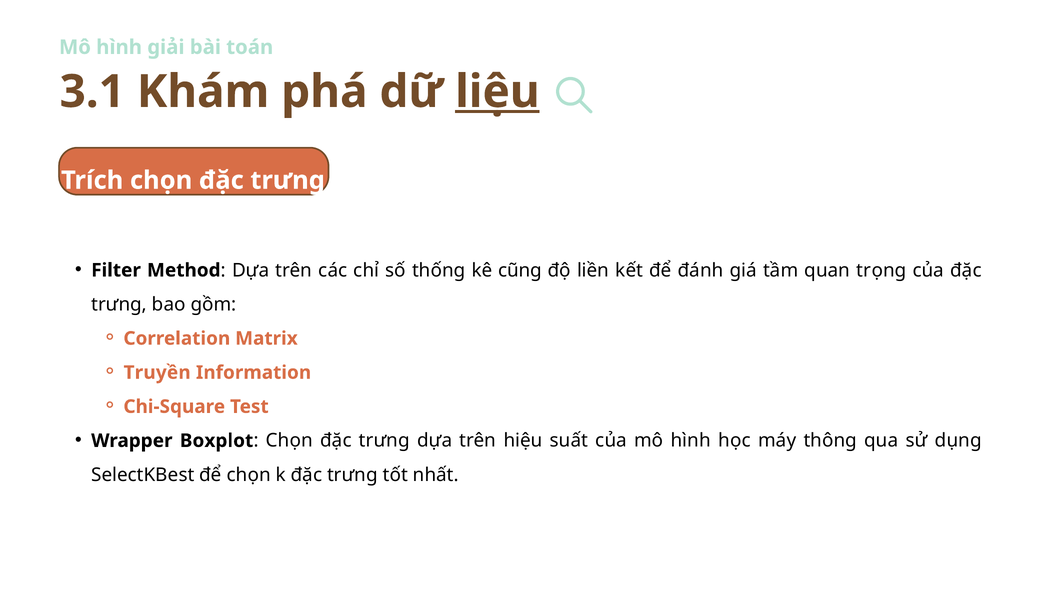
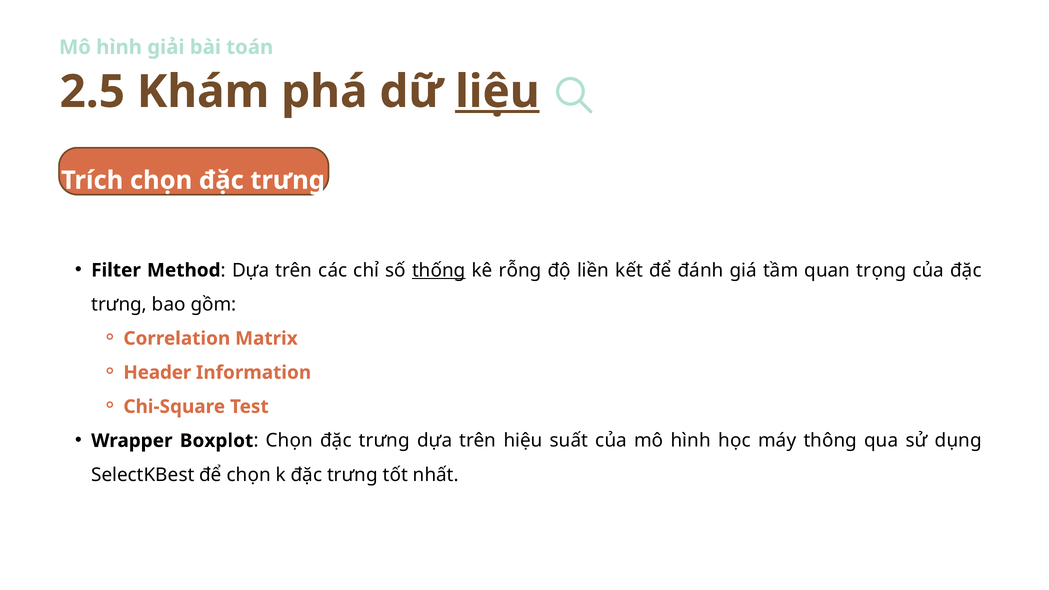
3.1: 3.1 -> 2.5 (92, 92)
thống underline: none -> present (439, 270)
cũng: cũng -> rỗng (520, 270)
Truyền: Truyền -> Header (157, 373)
